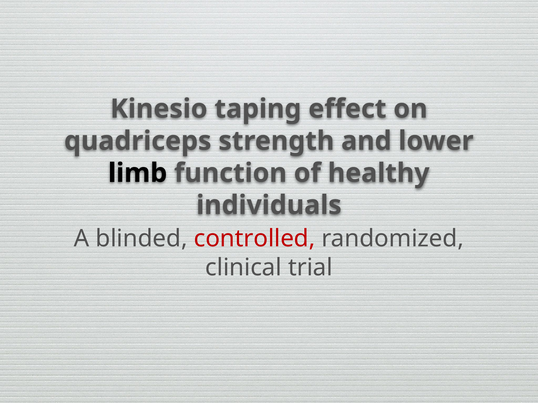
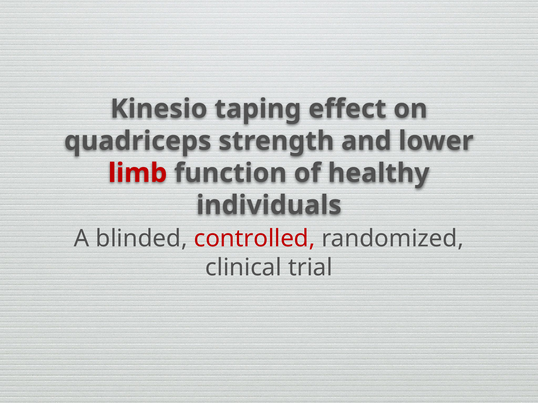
limb colour: black -> red (138, 173)
